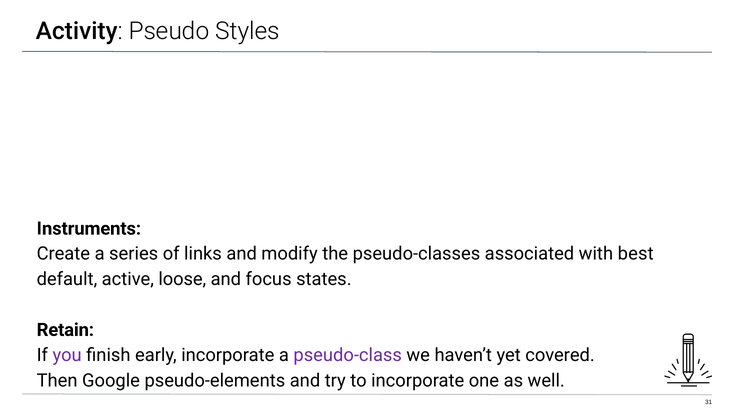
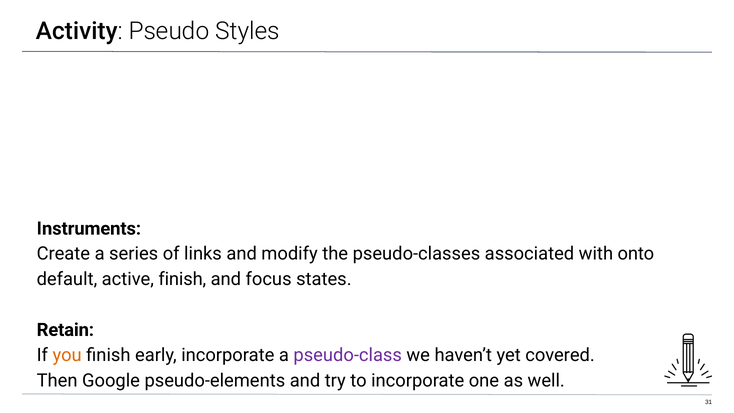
best: best -> onto (636, 254)
active loose: loose -> finish (182, 279)
you colour: purple -> orange (67, 355)
